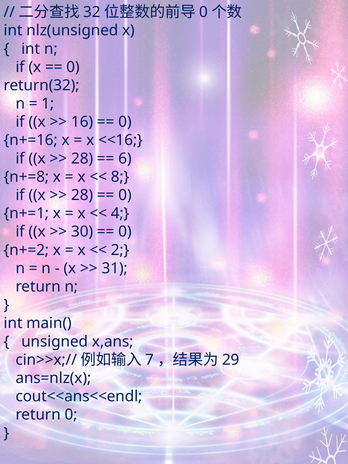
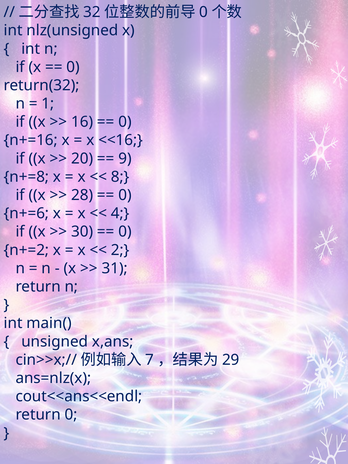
28: 28 -> 20 (82, 159)
6: 6 -> 9 (125, 159)
n+=1: n+=1 -> n+=6 (26, 213)
